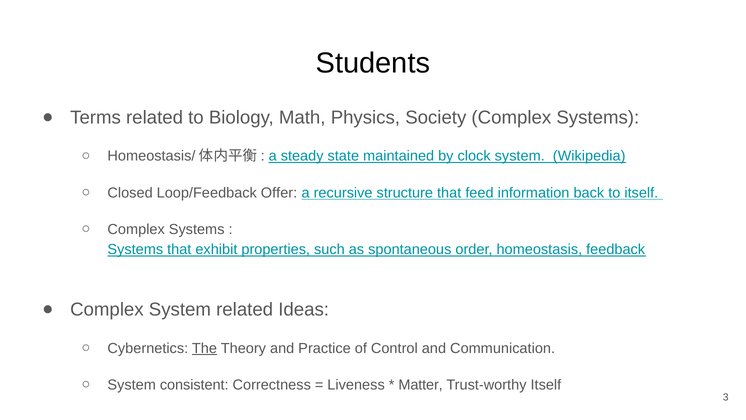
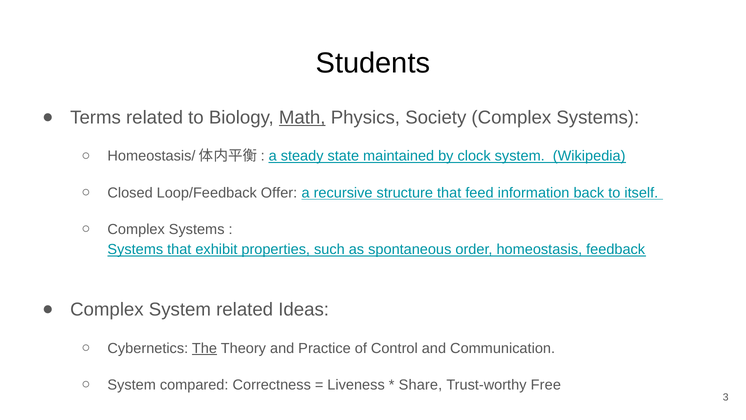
Math underline: none -> present (302, 117)
consistent: consistent -> compared (194, 385)
Matter: Matter -> Share (420, 385)
Trust-worthy Itself: Itself -> Free (546, 385)
